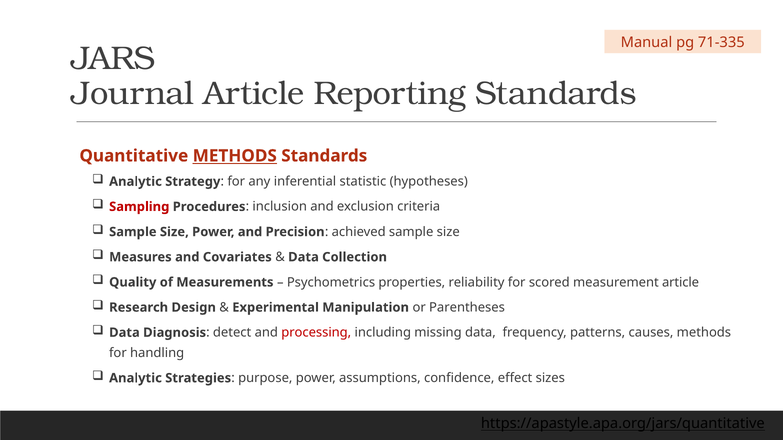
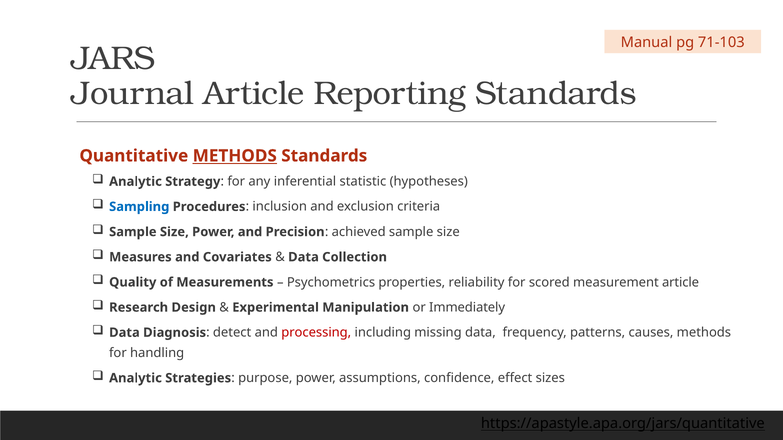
71-335: 71-335 -> 71-103 (721, 43)
Sampling colour: red -> blue (139, 207)
Parentheses: Parentheses -> Immediately (467, 308)
